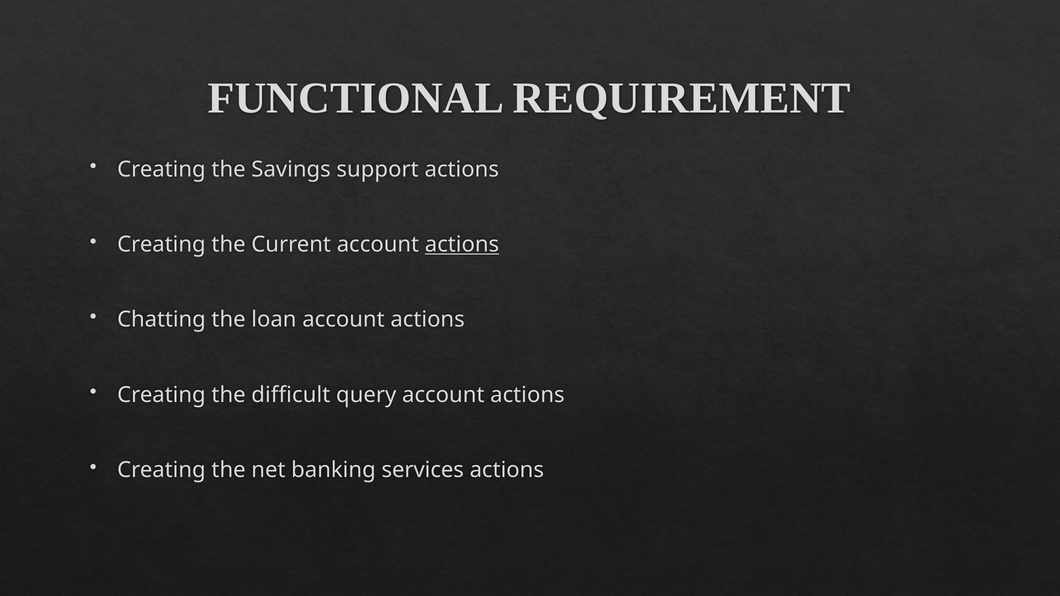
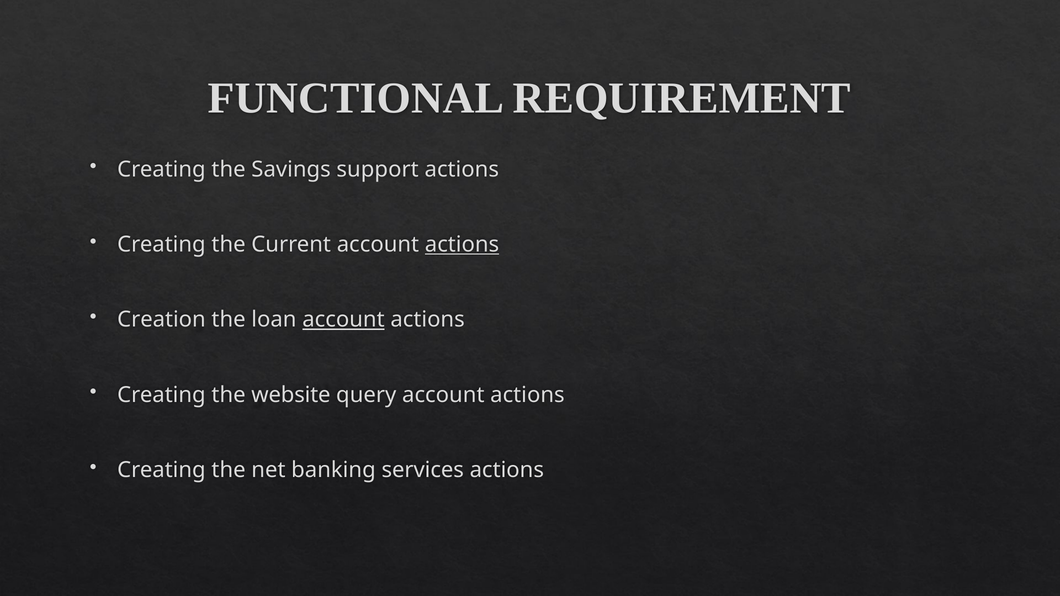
Chatting: Chatting -> Creation (161, 320)
account underline: none -> present (343, 320)
difficult: difficult -> website (291, 395)
